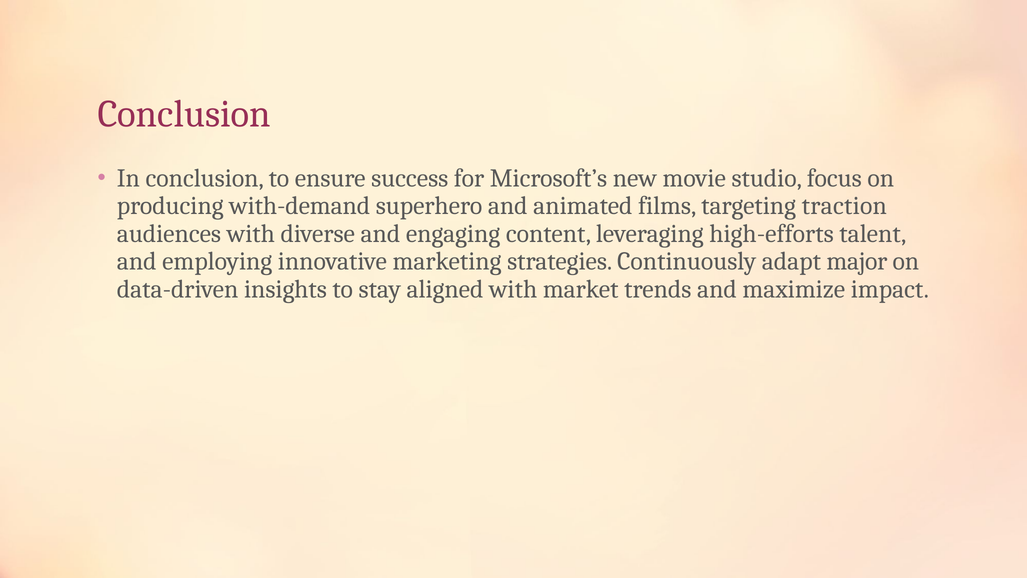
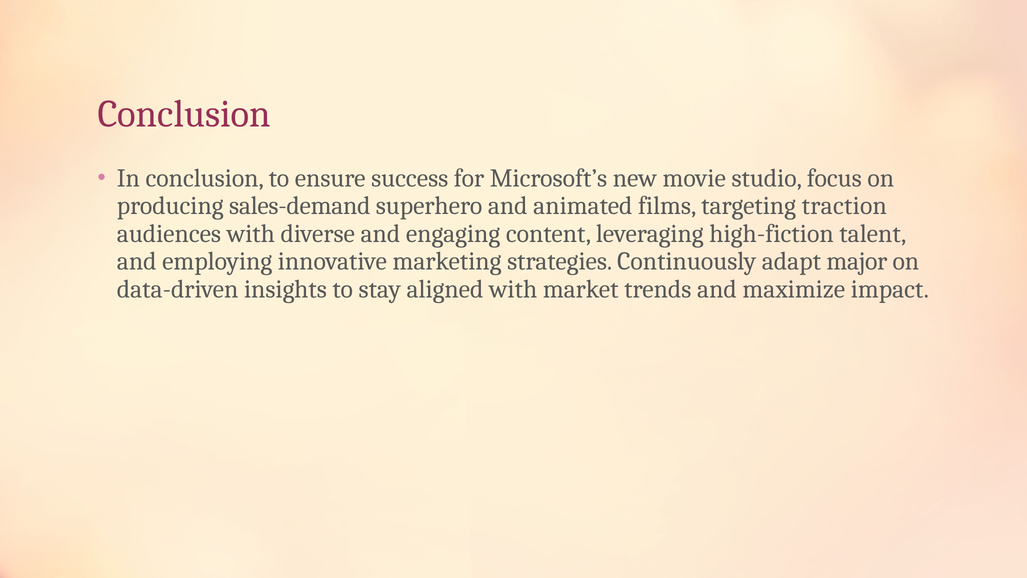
with-demand: with-demand -> sales-demand (300, 206)
high-efforts: high-efforts -> high-fiction (771, 233)
